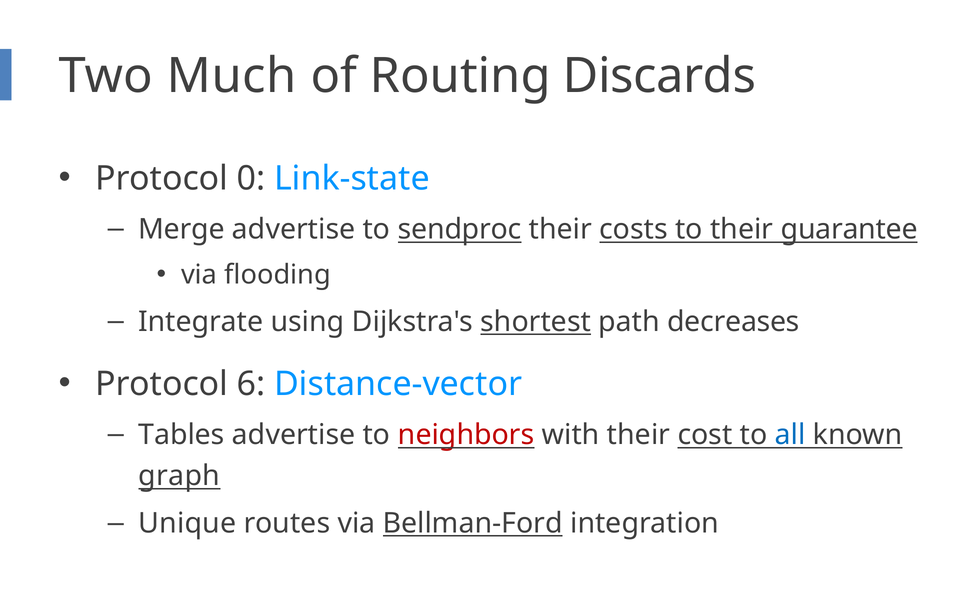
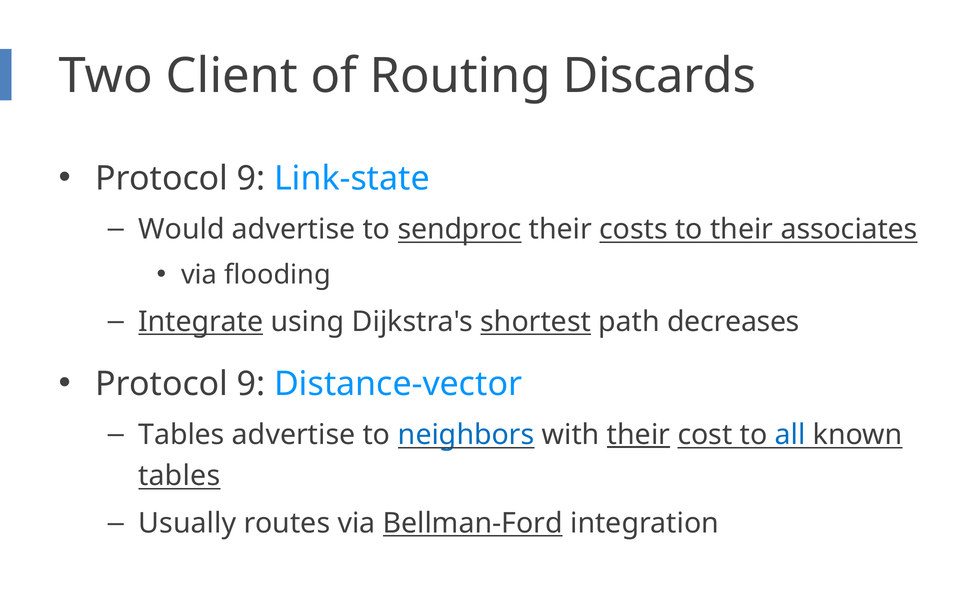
Much: Much -> Client (232, 76)
0: 0 -> 9 (251, 179)
Merge: Merge -> Would (181, 229)
guarantee: guarantee -> associates (849, 229)
Integrate underline: none -> present (201, 322)
6: 6 -> 9 (251, 384)
neighbors colour: red -> blue (466, 435)
their underline: none -> present (639, 435)
graph: graph -> tables (179, 476)
Unique: Unique -> Usually (187, 523)
